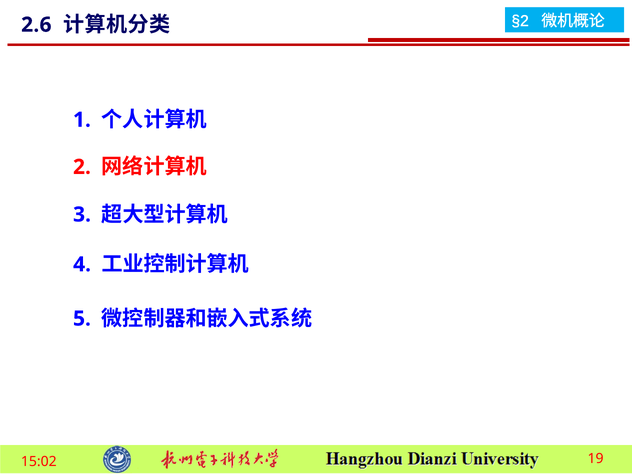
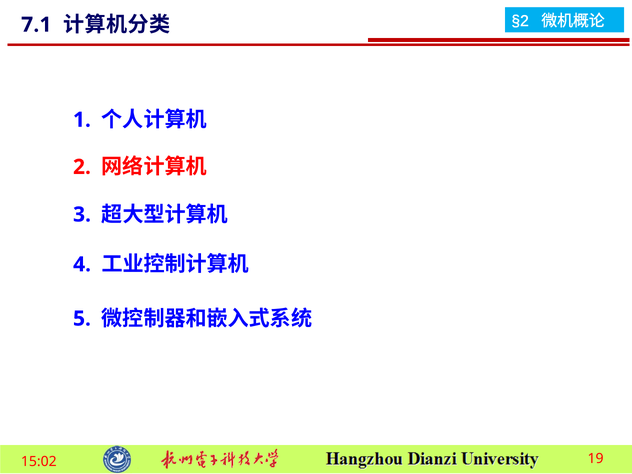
2.6: 2.6 -> 7.1 (36, 25)
